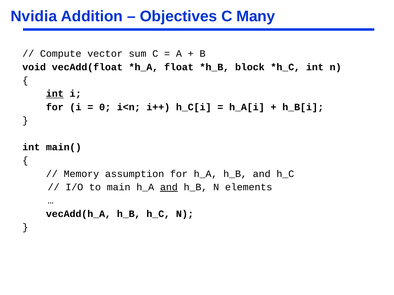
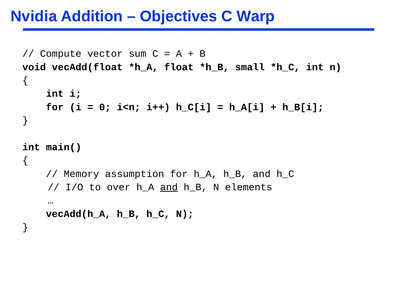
Many: Many -> Warp (256, 16)
block: block -> small (250, 67)
int underline: present -> none (55, 94)
main: main -> over (119, 187)
